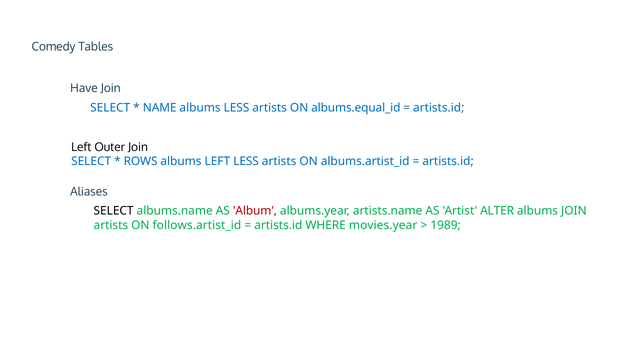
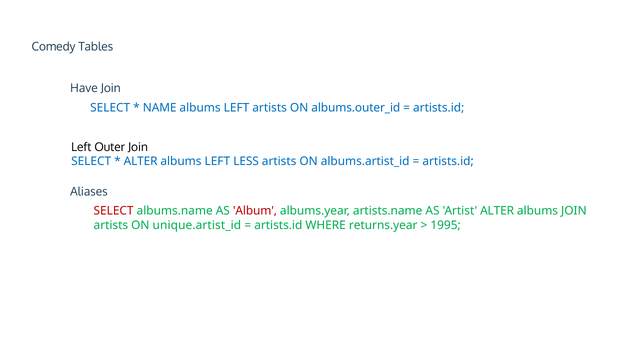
LESS: LESS -> LEFT (236, 108)
albums.equal_id: albums.equal_id -> albums.outer_id (356, 108)
ROWS: ROWS -> ALTER (141, 161)
SELECT colour: black -> red (114, 211)
follows.artist_id: follows.artist_id -> unique.artist_id (197, 225)
movies.year: movies.year -> returns.year (383, 225)
1989: 1989 -> 1995 (446, 225)
